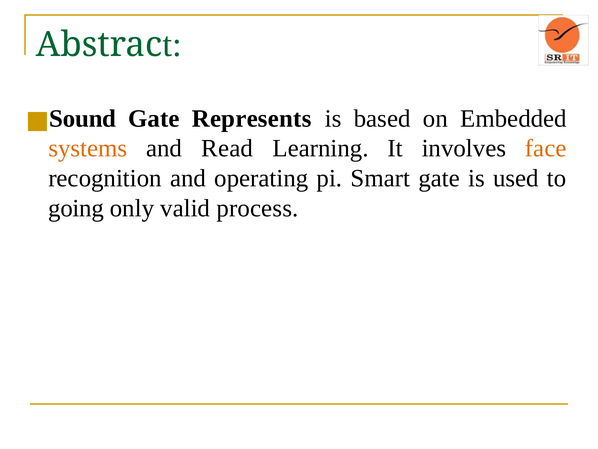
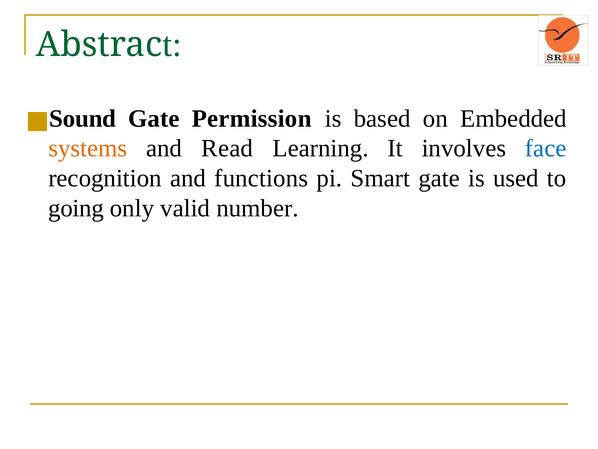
Represents: Represents -> Permission (252, 118)
face colour: orange -> blue (546, 148)
operating: operating -> functions (261, 178)
process: process -> number (258, 208)
